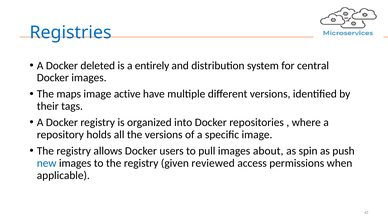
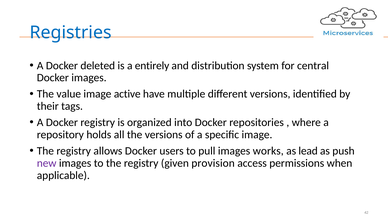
maps: maps -> value (69, 94)
about: about -> works (268, 151)
spin: spin -> lead (308, 151)
new colour: blue -> purple (47, 163)
reviewed: reviewed -> provision (213, 163)
